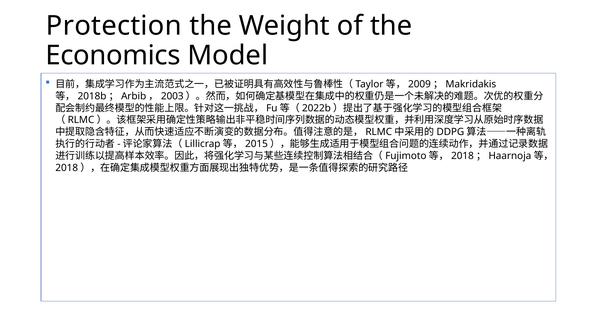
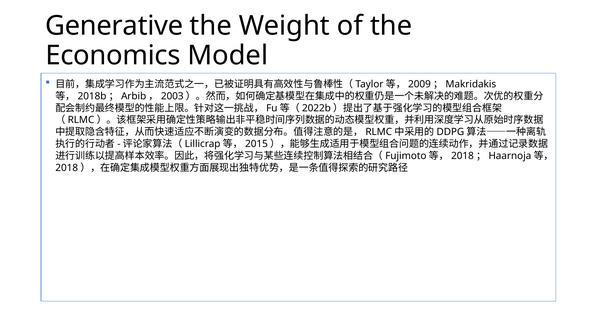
Protection: Protection -> Generative (114, 26)
